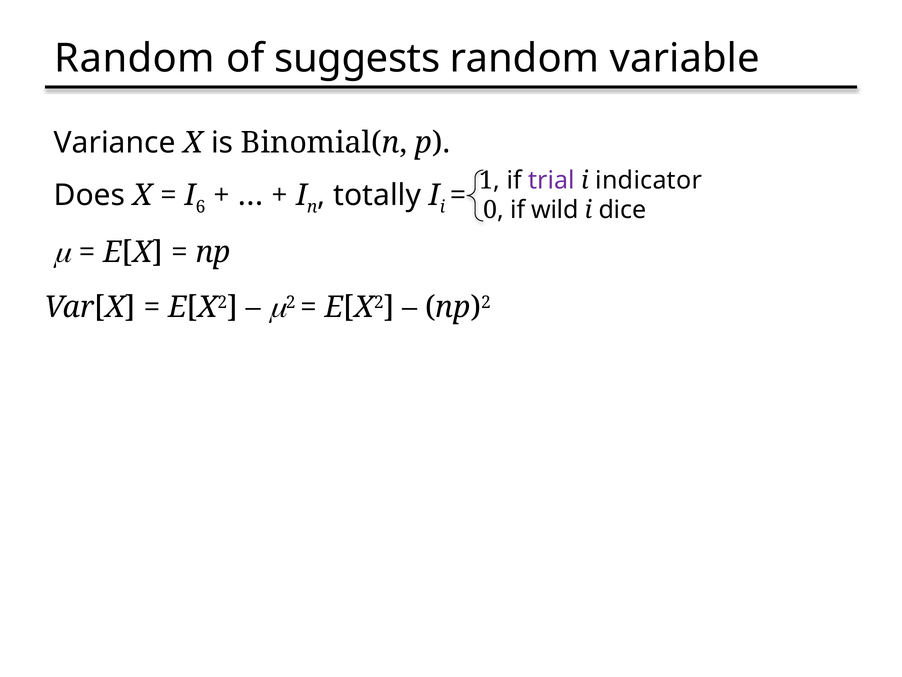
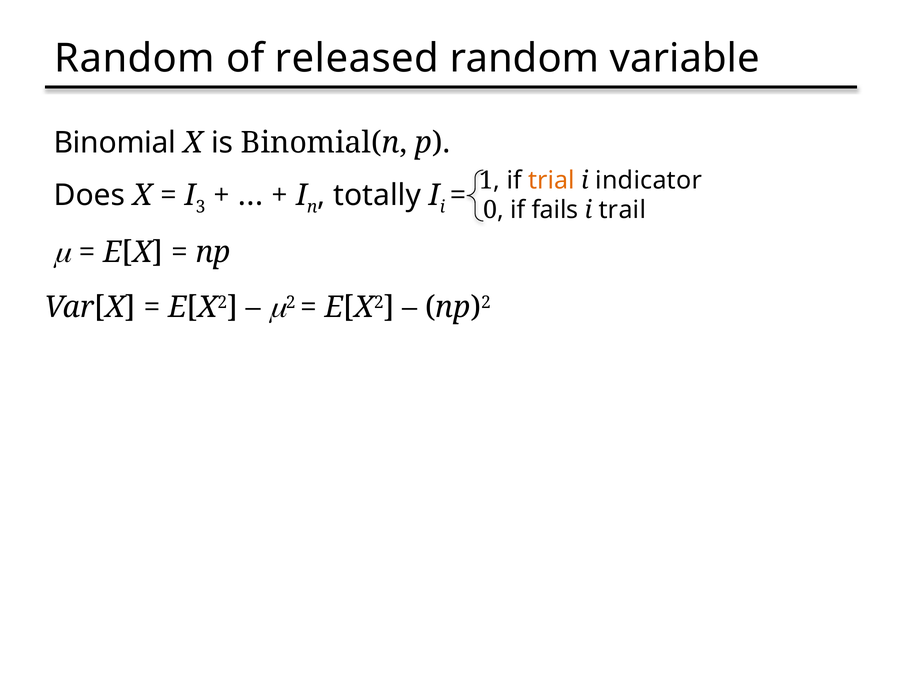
suggests: suggests -> released (357, 58)
Variance: Variance -> Binomial (115, 143)
trial colour: purple -> orange (551, 180)
6: 6 -> 3 (201, 207)
wild: wild -> fails (555, 210)
dice: dice -> trail (622, 210)
